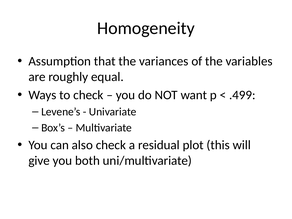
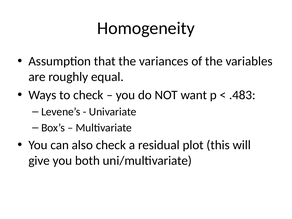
.499: .499 -> .483 (242, 95)
